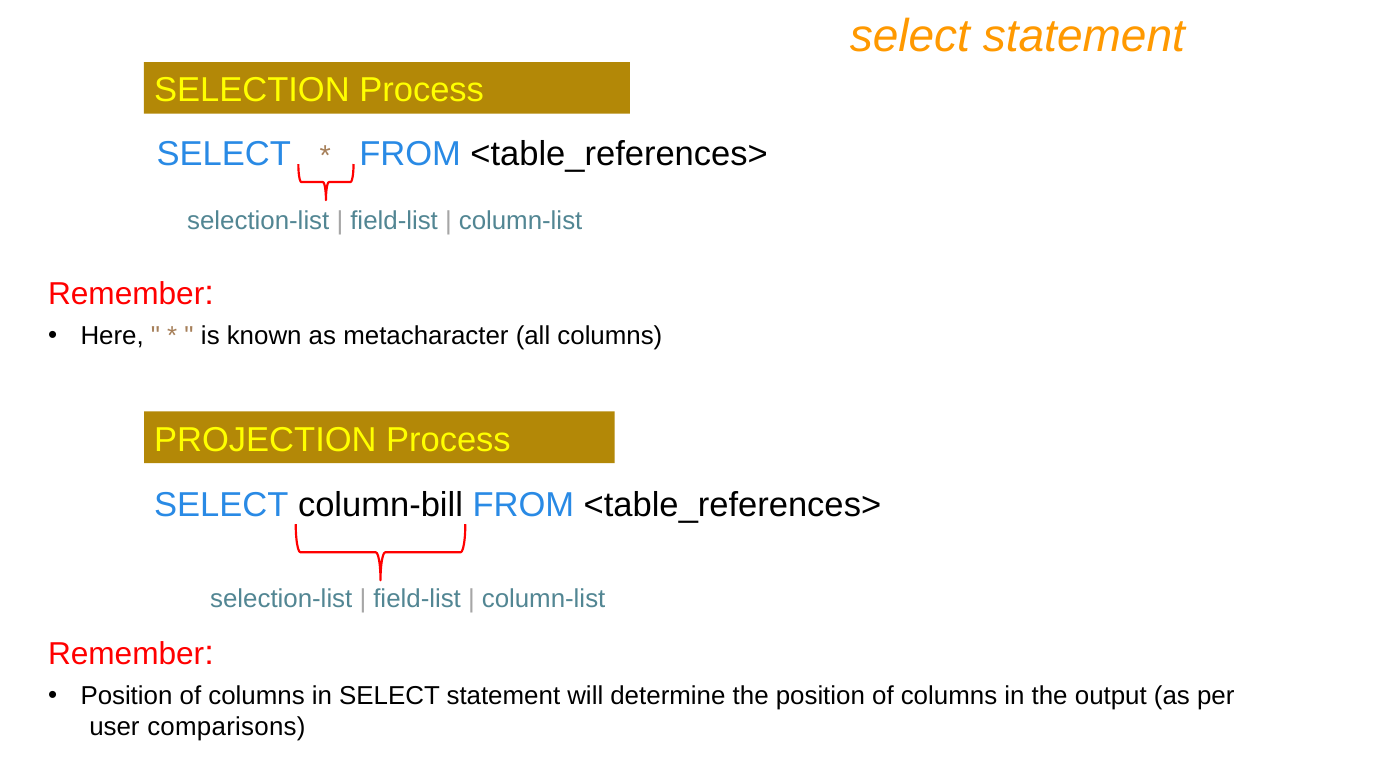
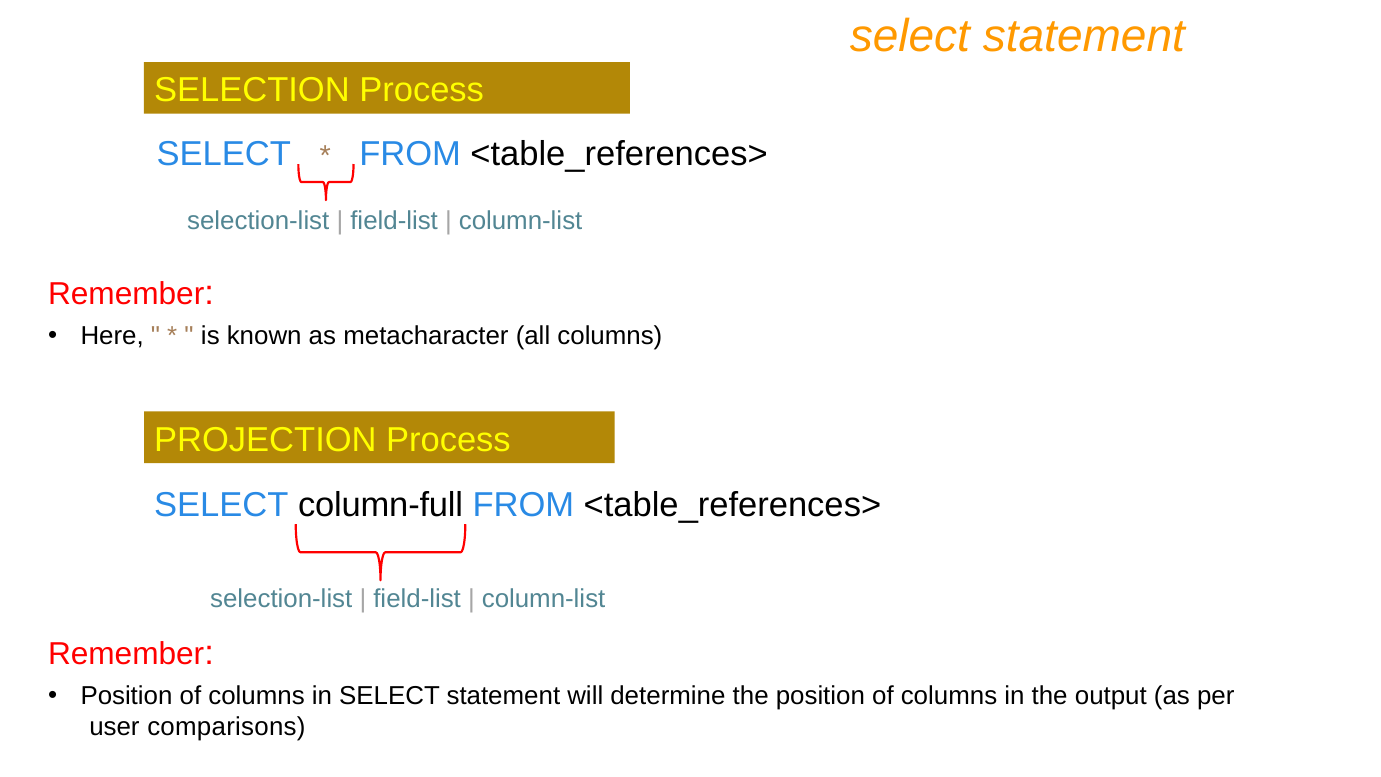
column-bill: column-bill -> column-full (381, 505)
